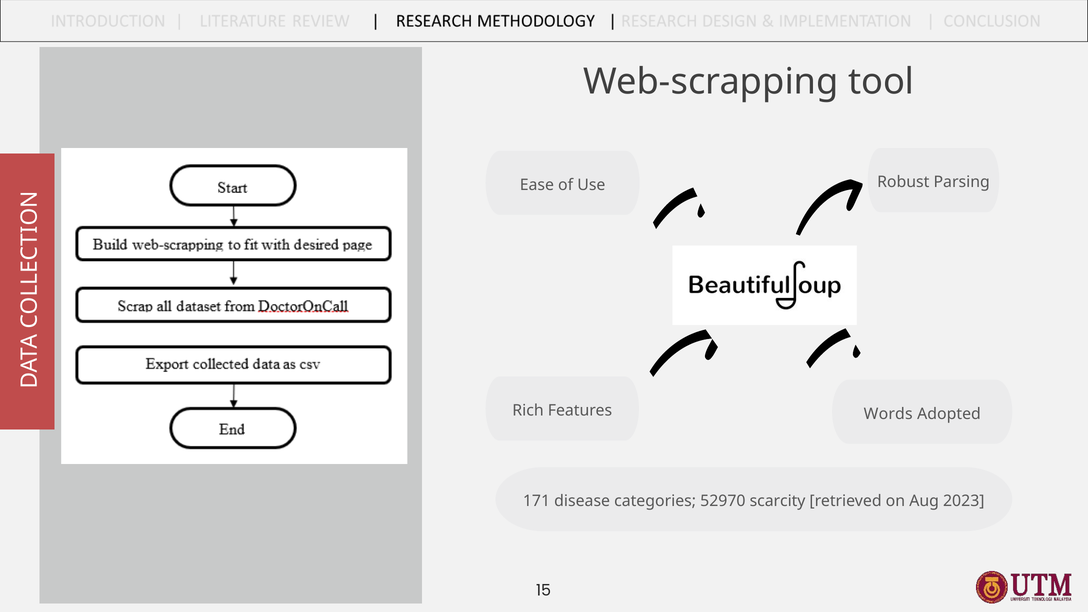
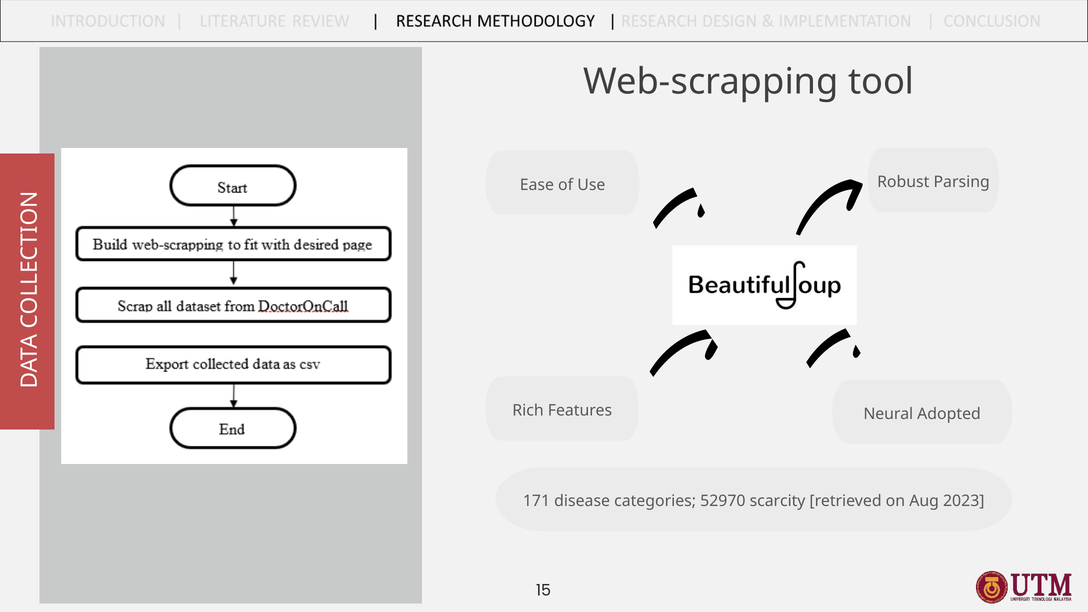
Words: Words -> Neural (888, 414)
